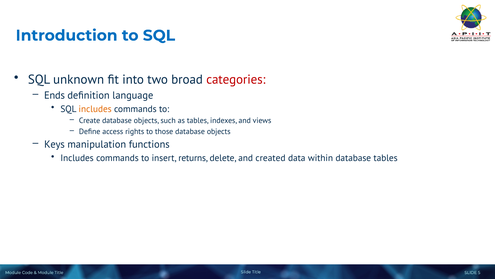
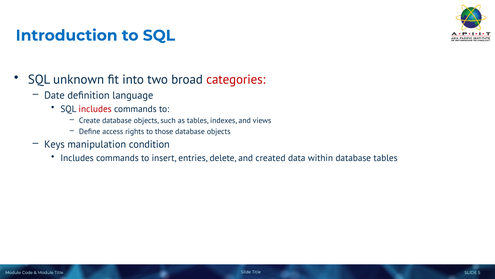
Ends: Ends -> Date (54, 95)
includes colour: orange -> red (95, 109)
functions: functions -> condition (149, 144)
returns: returns -> entries (193, 158)
